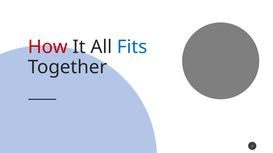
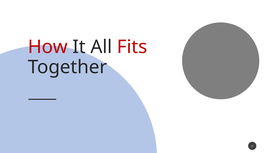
Fits colour: blue -> red (132, 47)
